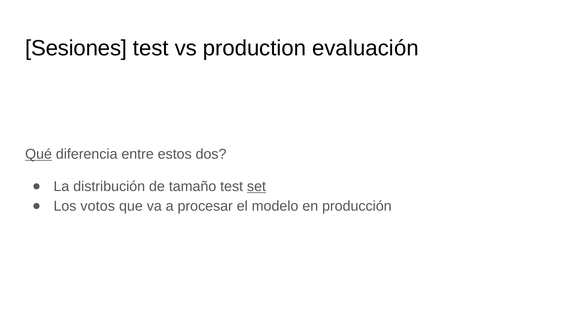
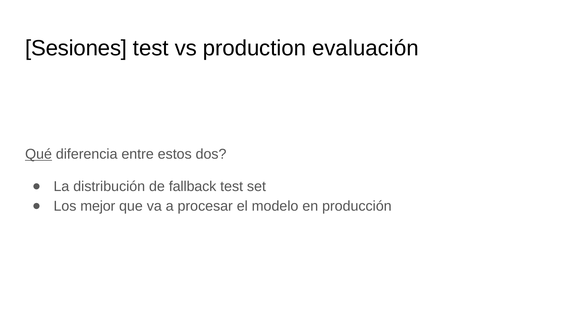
tamaño: tamaño -> fallback (193, 187)
set underline: present -> none (256, 187)
votos: votos -> mejor (98, 206)
